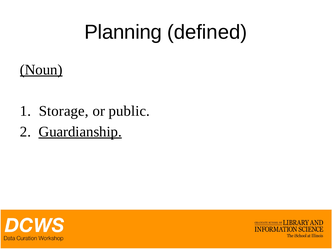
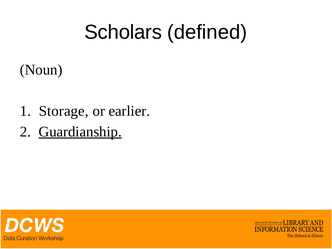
Planning: Planning -> Scholars (123, 32)
Noun underline: present -> none (41, 70)
public: public -> earlier (129, 111)
